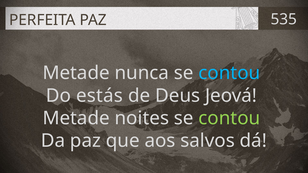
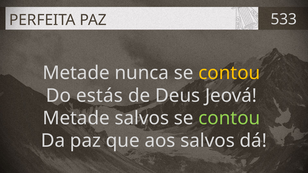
535: 535 -> 533 (284, 19)
contou colour: light blue -> yellow (229, 73)
Metade noites: noites -> salvos (142, 118)
